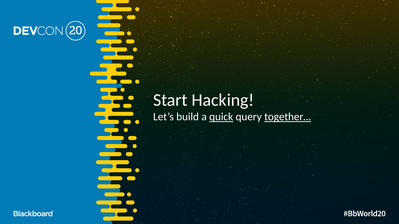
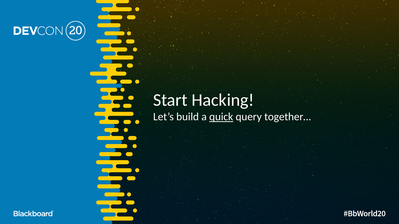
together… underline: present -> none (288, 117)
